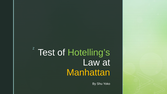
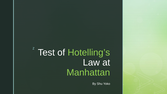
Manhattan colour: yellow -> light green (88, 72)
